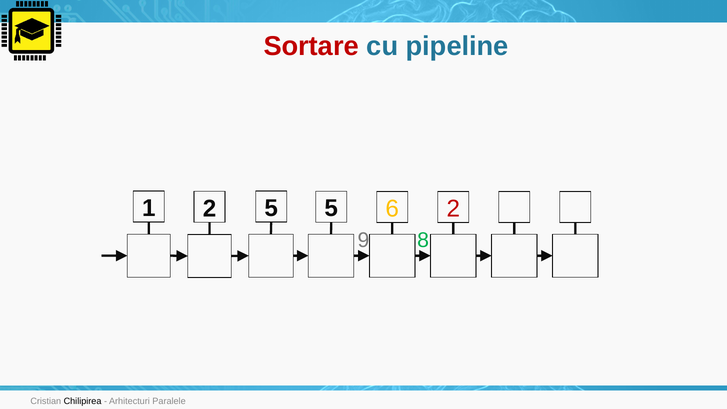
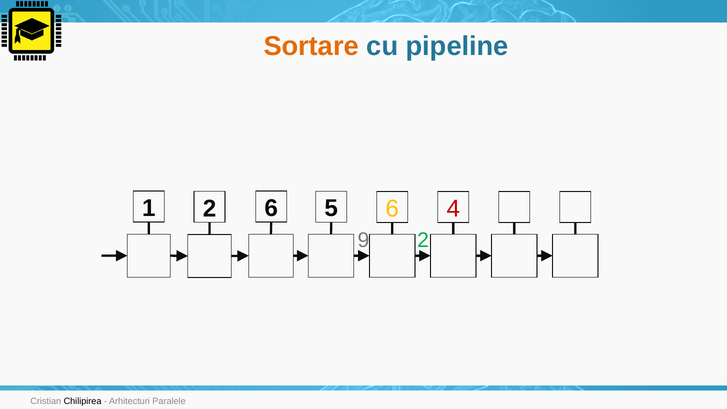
Sortare colour: red -> orange (311, 46)
2 5: 5 -> 6 (271, 208)
6 2: 2 -> 4 (453, 209)
9 8: 8 -> 2 (423, 240)
